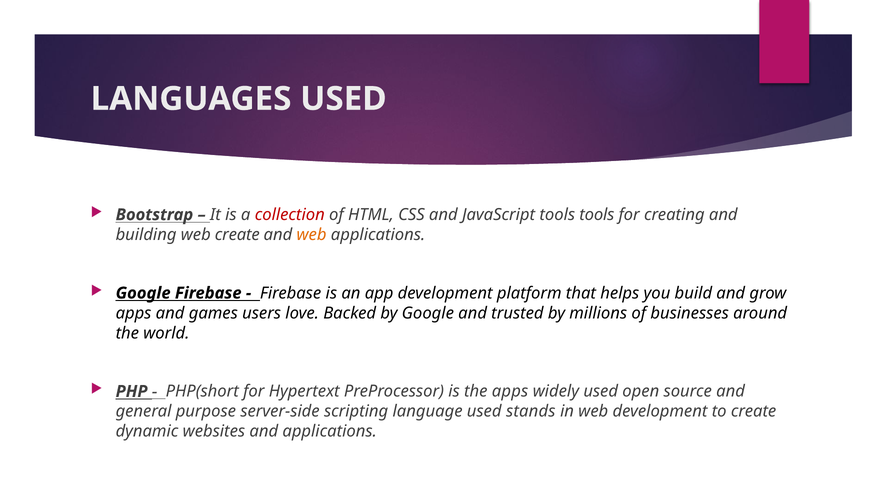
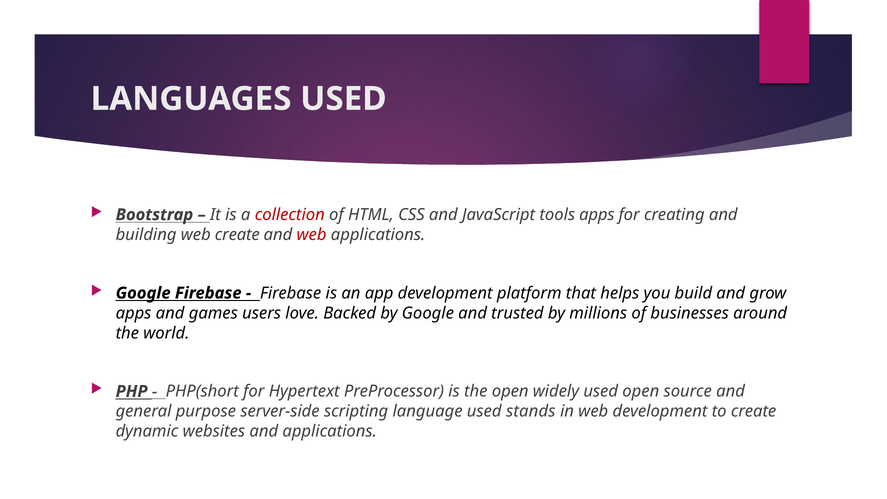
tools tools: tools -> apps (597, 215)
web colour: orange -> red (312, 235)
the apps: apps -> open (510, 391)
